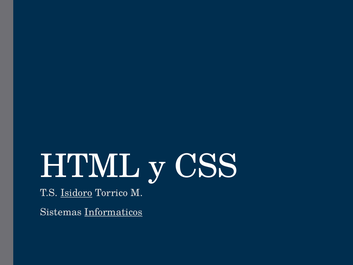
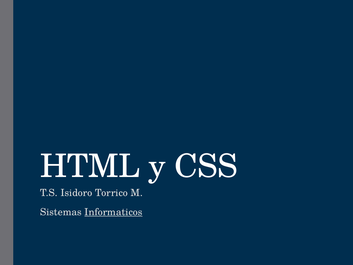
Isidoro underline: present -> none (76, 193)
